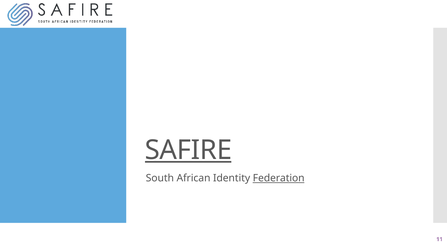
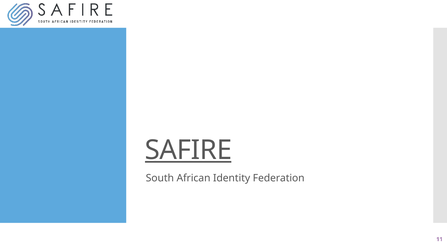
Federation underline: present -> none (279, 178)
